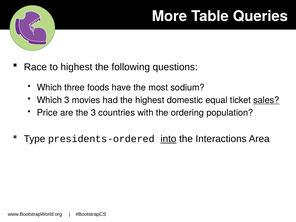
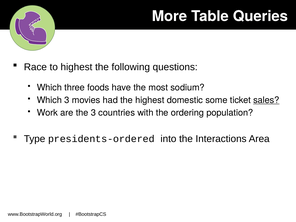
equal: equal -> some (216, 100)
Price: Price -> Work (47, 113)
into underline: present -> none (168, 139)
